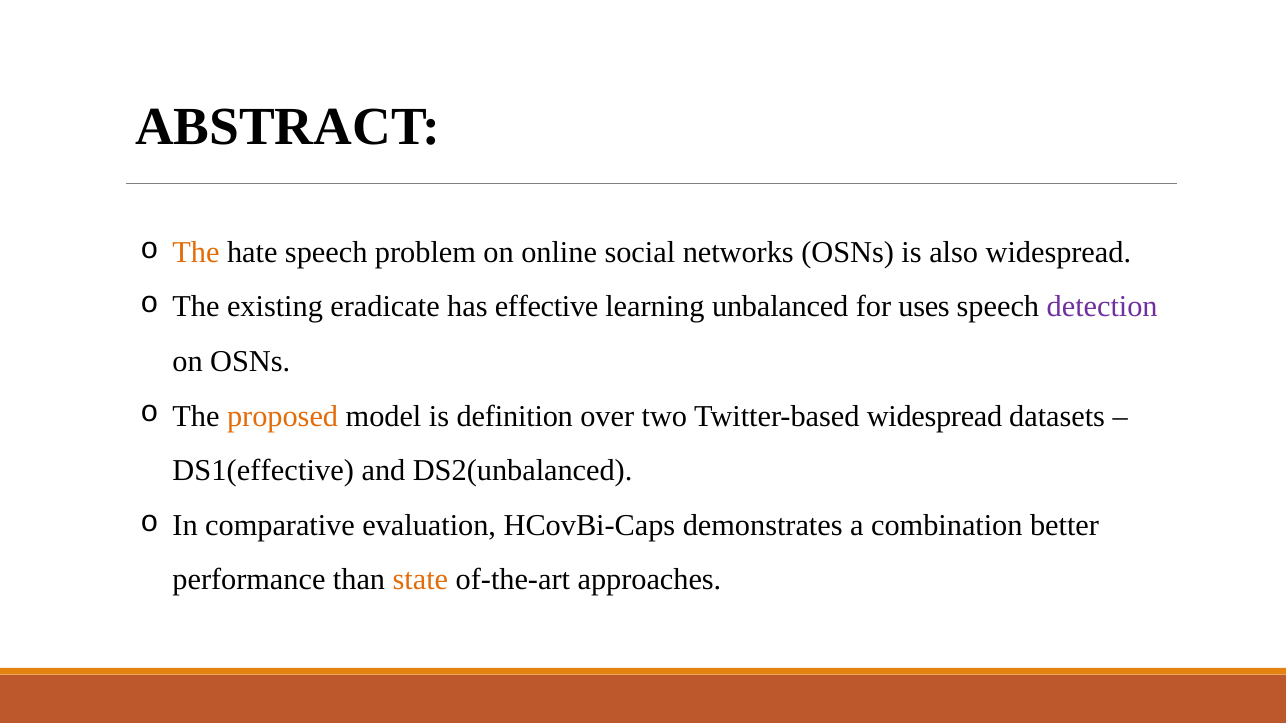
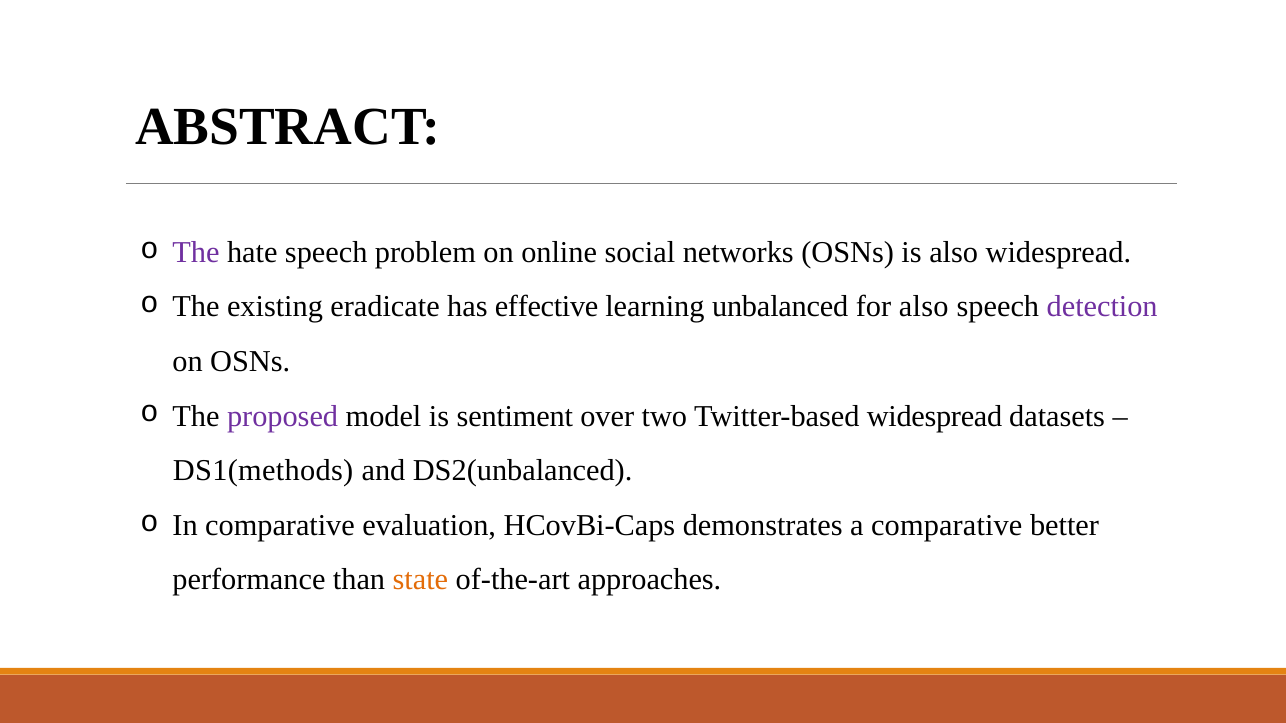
The colour: orange -> purple (196, 252)
for uses: uses -> also (924, 307)
proposed colour: orange -> purple (283, 416)
definition: definition -> sentiment (515, 416)
DS1(effective: DS1(effective -> DS1(methods (263, 471)
a combination: combination -> comparative (947, 526)
